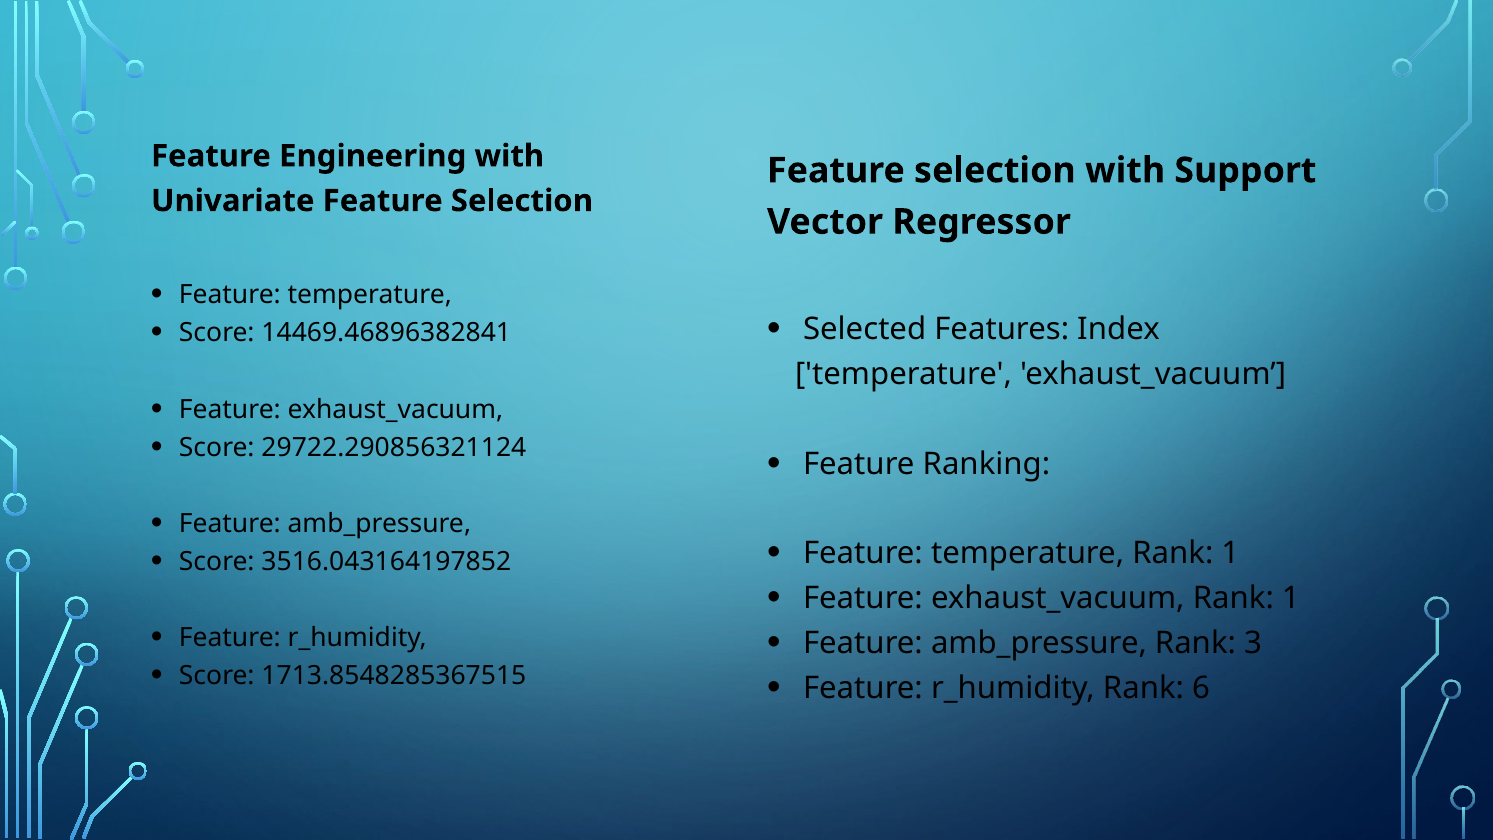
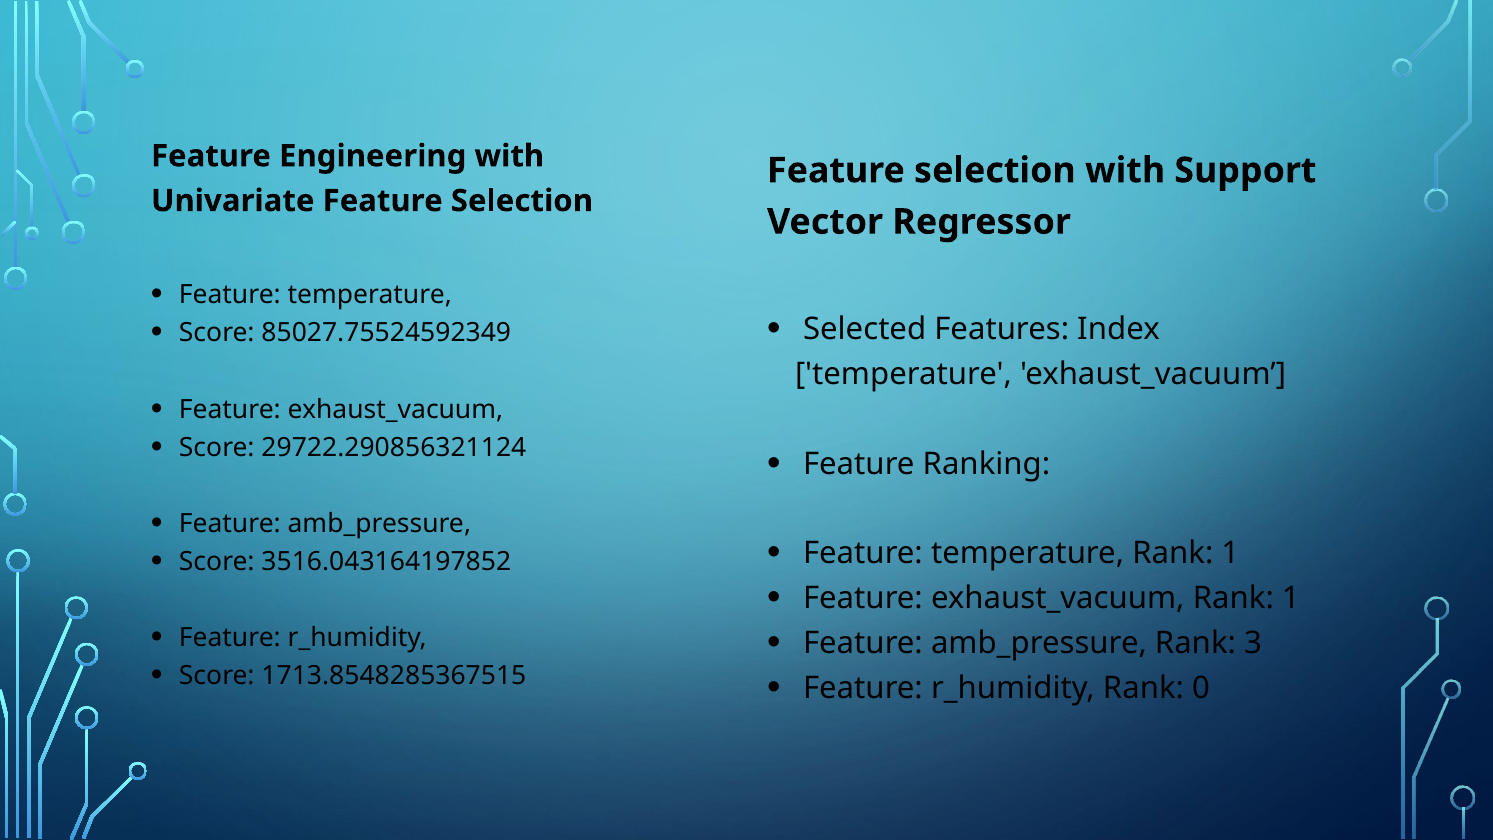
14469.46896382841: 14469.46896382841 -> 85027.75524592349 (386, 333)
6: 6 -> 0 (1201, 688)
